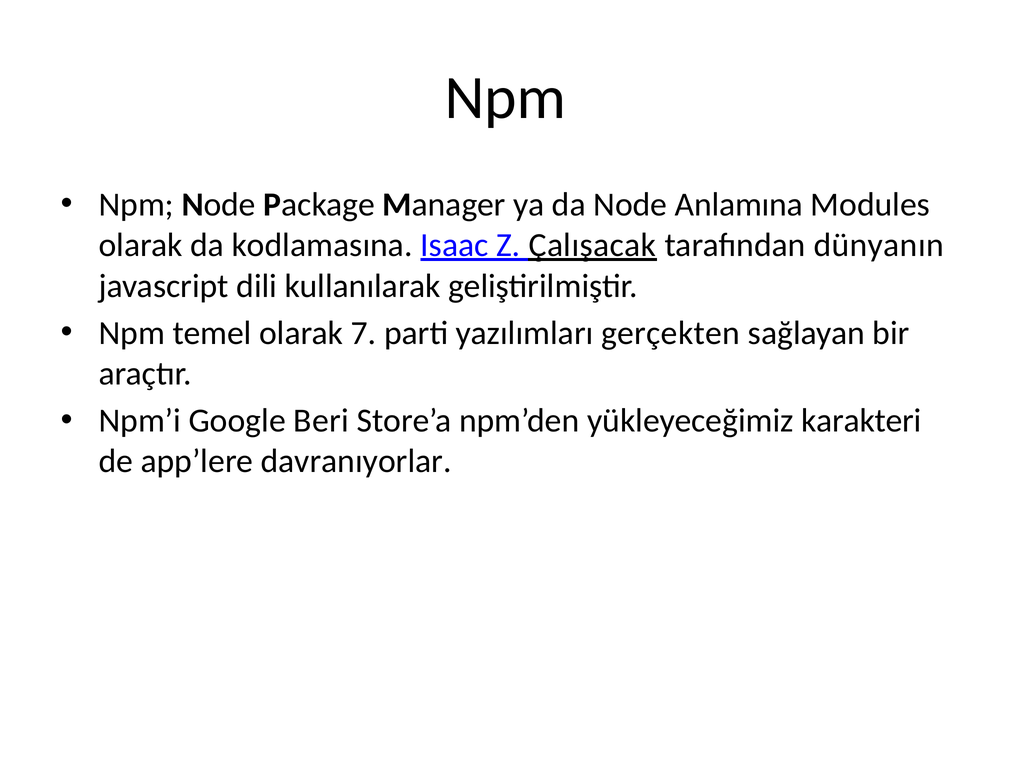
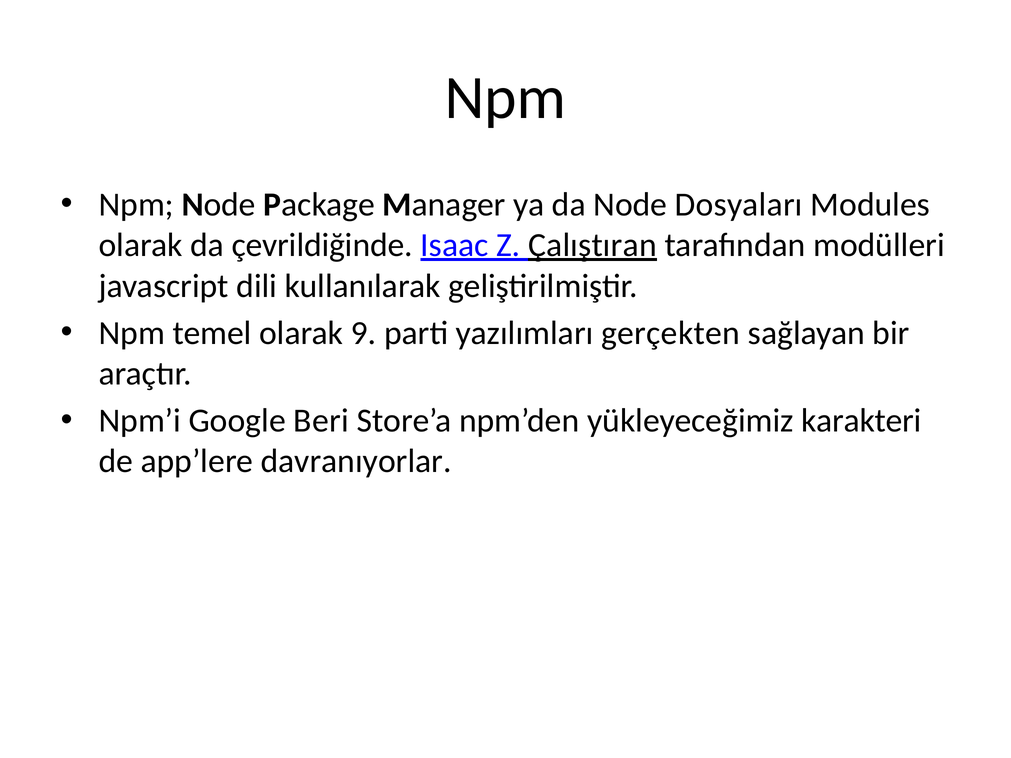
Anlamına: Anlamına -> Dosyaları (739, 205)
kodlamasına: kodlamasına -> çevrildiğinde (322, 245)
Çalışacak: Çalışacak -> Çalıştıran (592, 245)
dünyanın: dünyanın -> modülleri (879, 245)
7: 7 -> 9 (364, 333)
